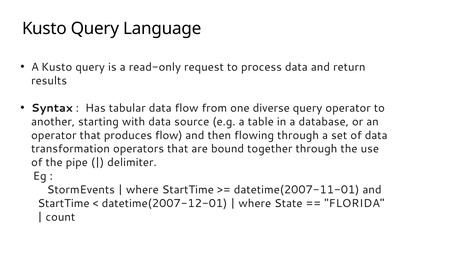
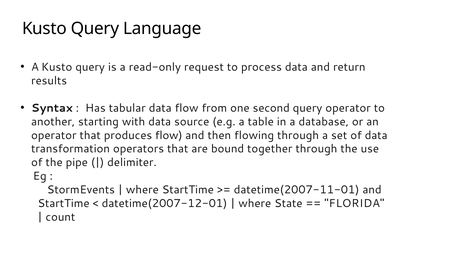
diverse: diverse -> second (271, 108)
